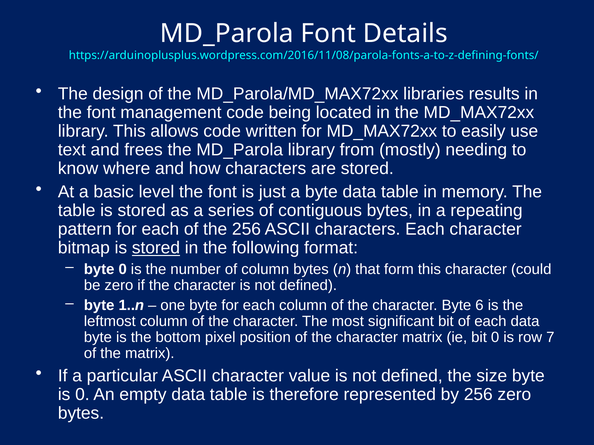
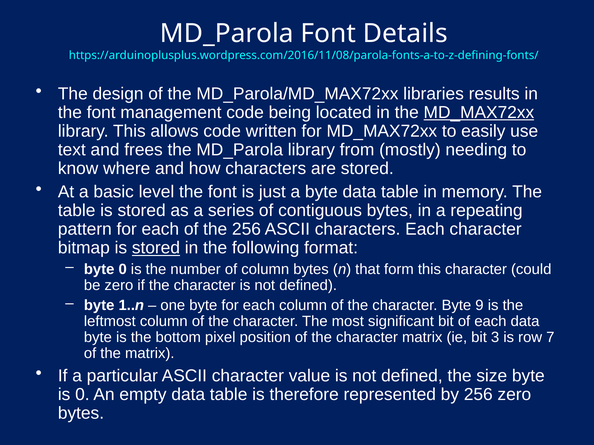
MD_MAX72xx underline: none -> present (479, 112)
6: 6 -> 9 (479, 306)
bit 0: 0 -> 3 (495, 338)
